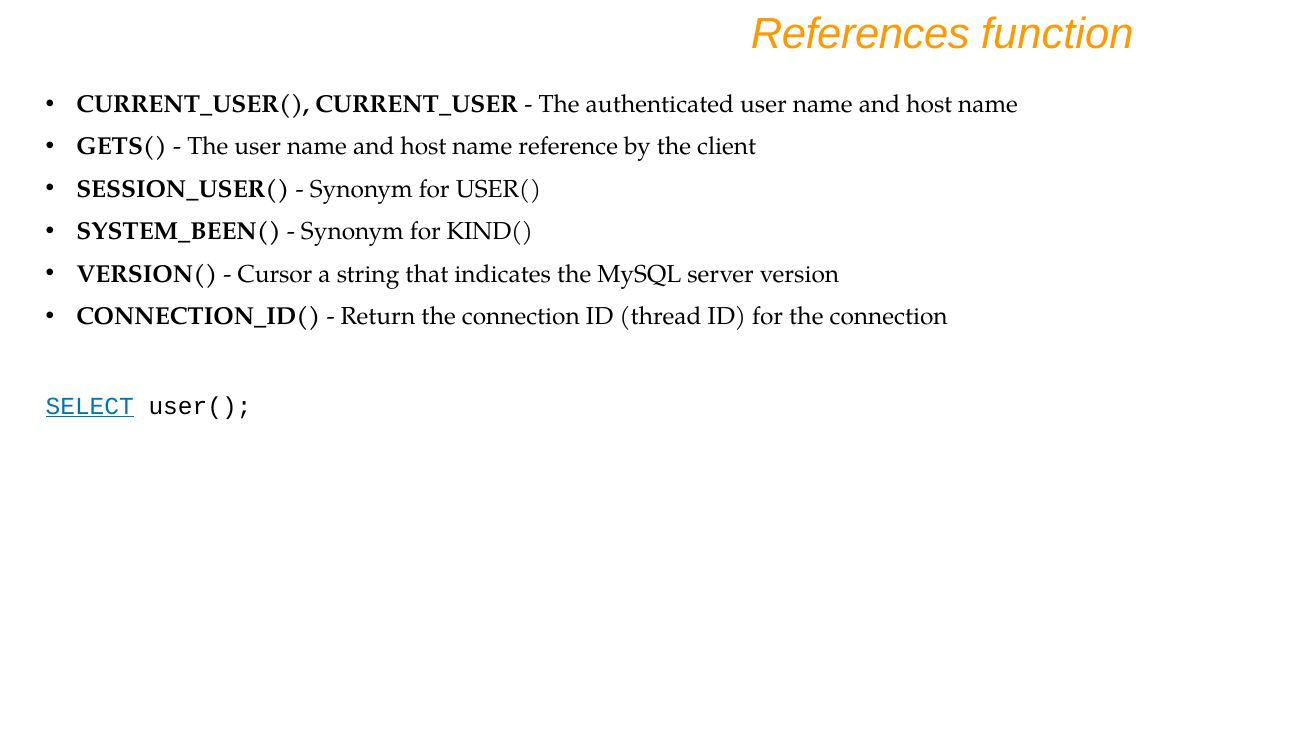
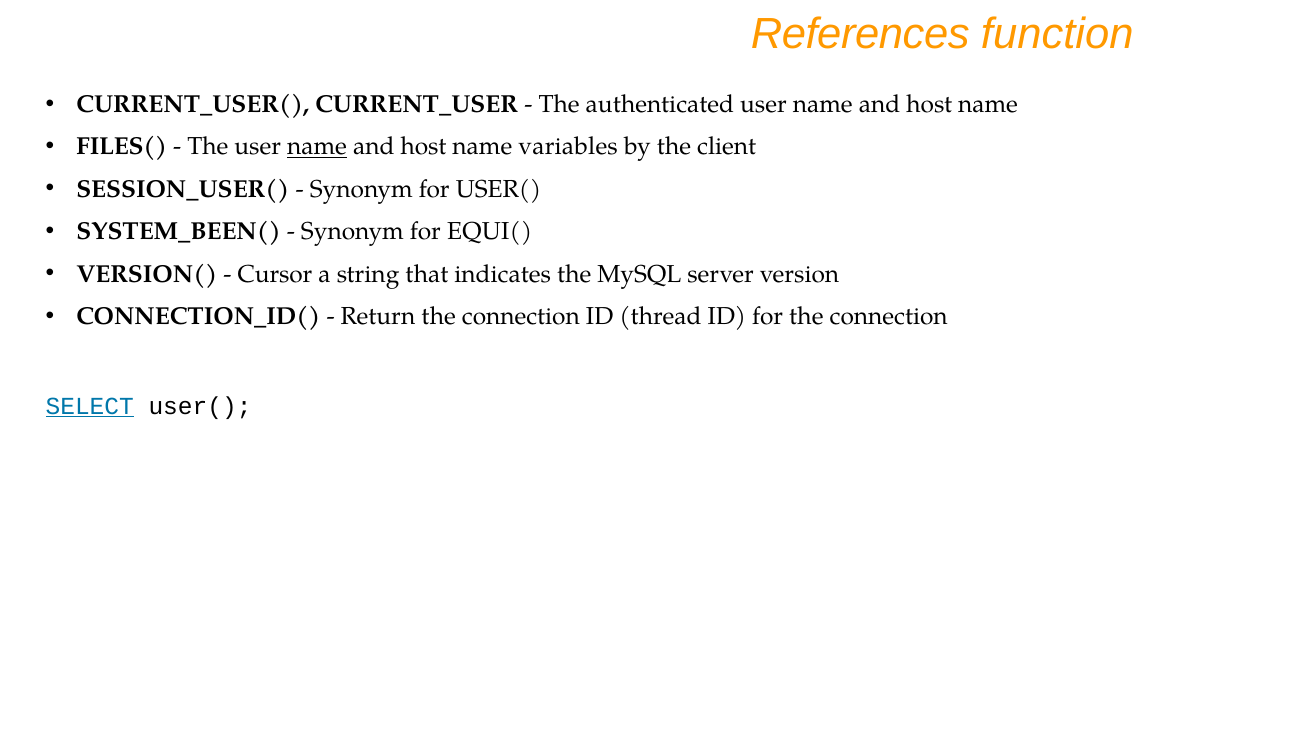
GETS(: GETS( -> FILES( (122, 147)
name underline: none -> present (317, 147)
reference: reference -> variables (568, 147)
KIND(: KIND( -> EQUI( (490, 232)
